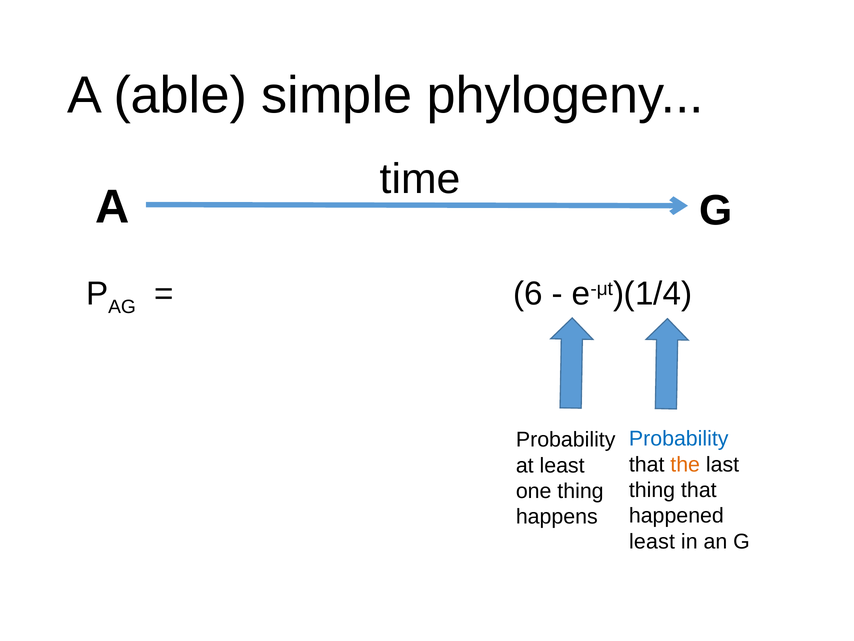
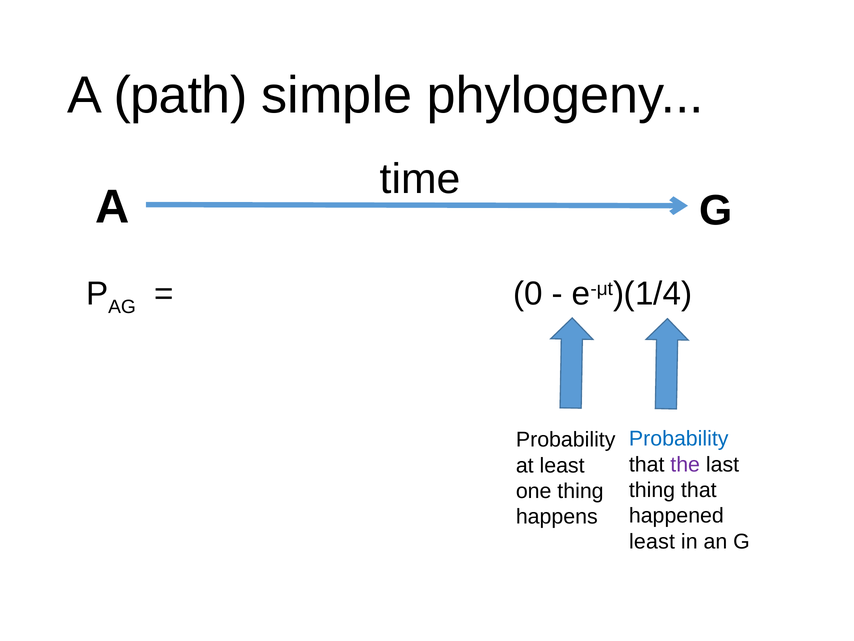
able: able -> path (180, 96)
6: 6 -> 0 (528, 294)
the colour: orange -> purple (685, 464)
